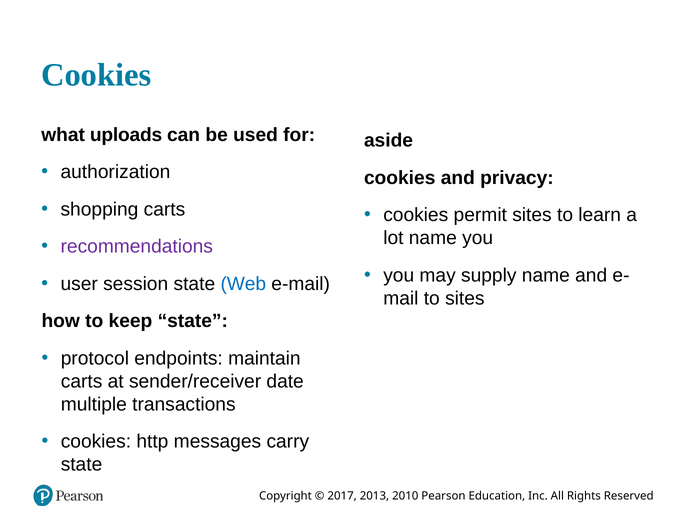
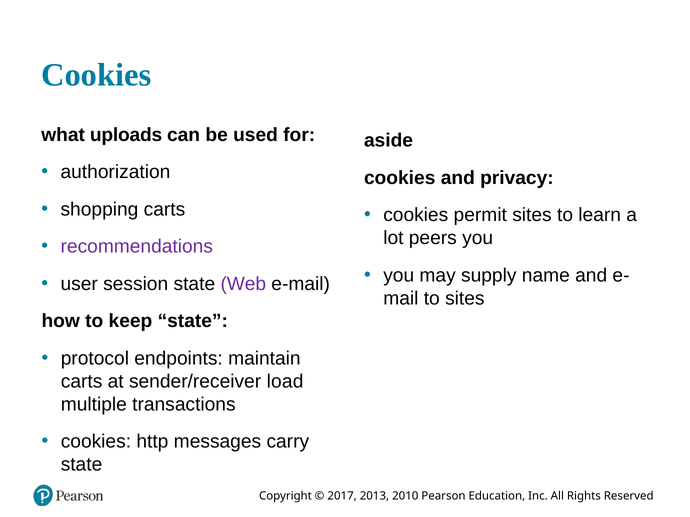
lot name: name -> peers (433, 238)
Web colour: blue -> purple (243, 284)
date: date -> load (285, 382)
